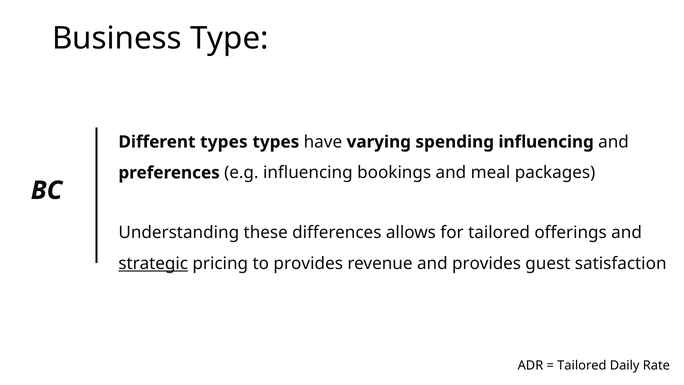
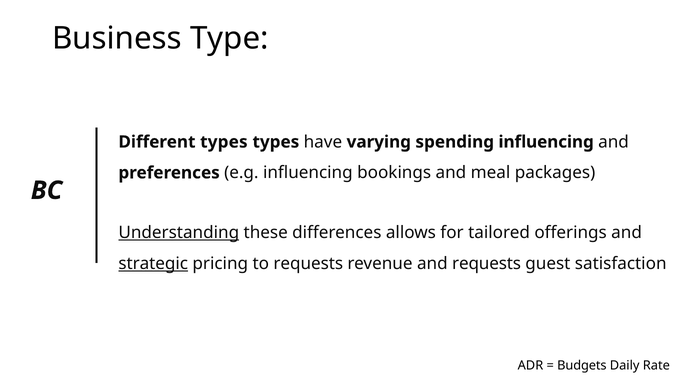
Understanding underline: none -> present (179, 233)
to provides: provides -> requests (308, 263)
and provides: provides -> requests (487, 263)
Tailored: Tailored -> Budgets (582, 365)
